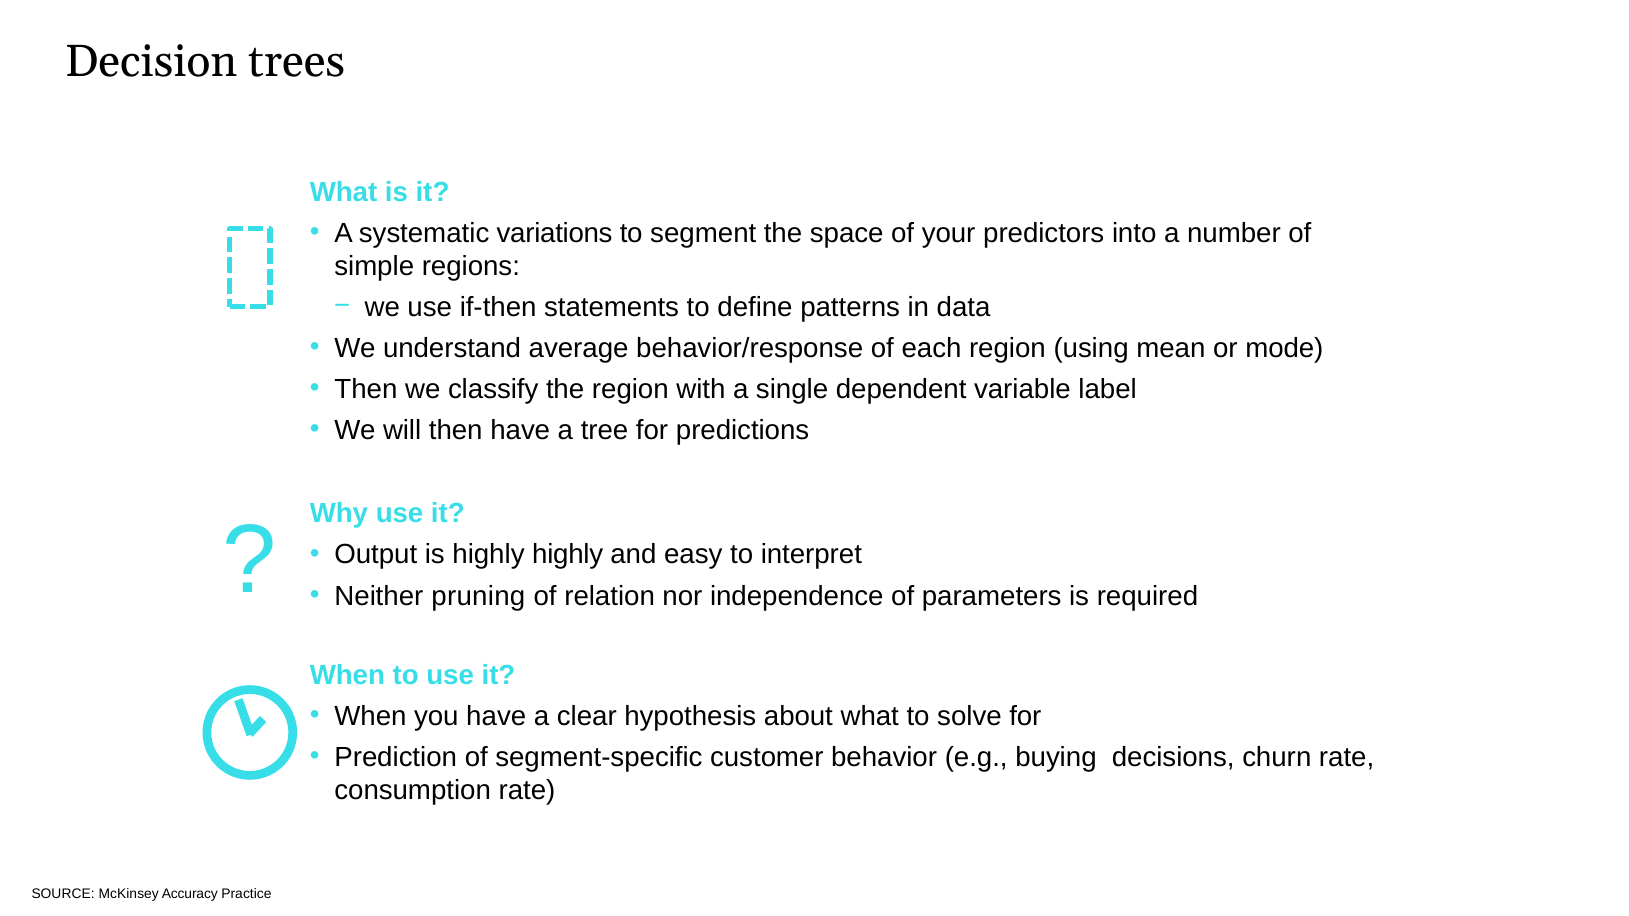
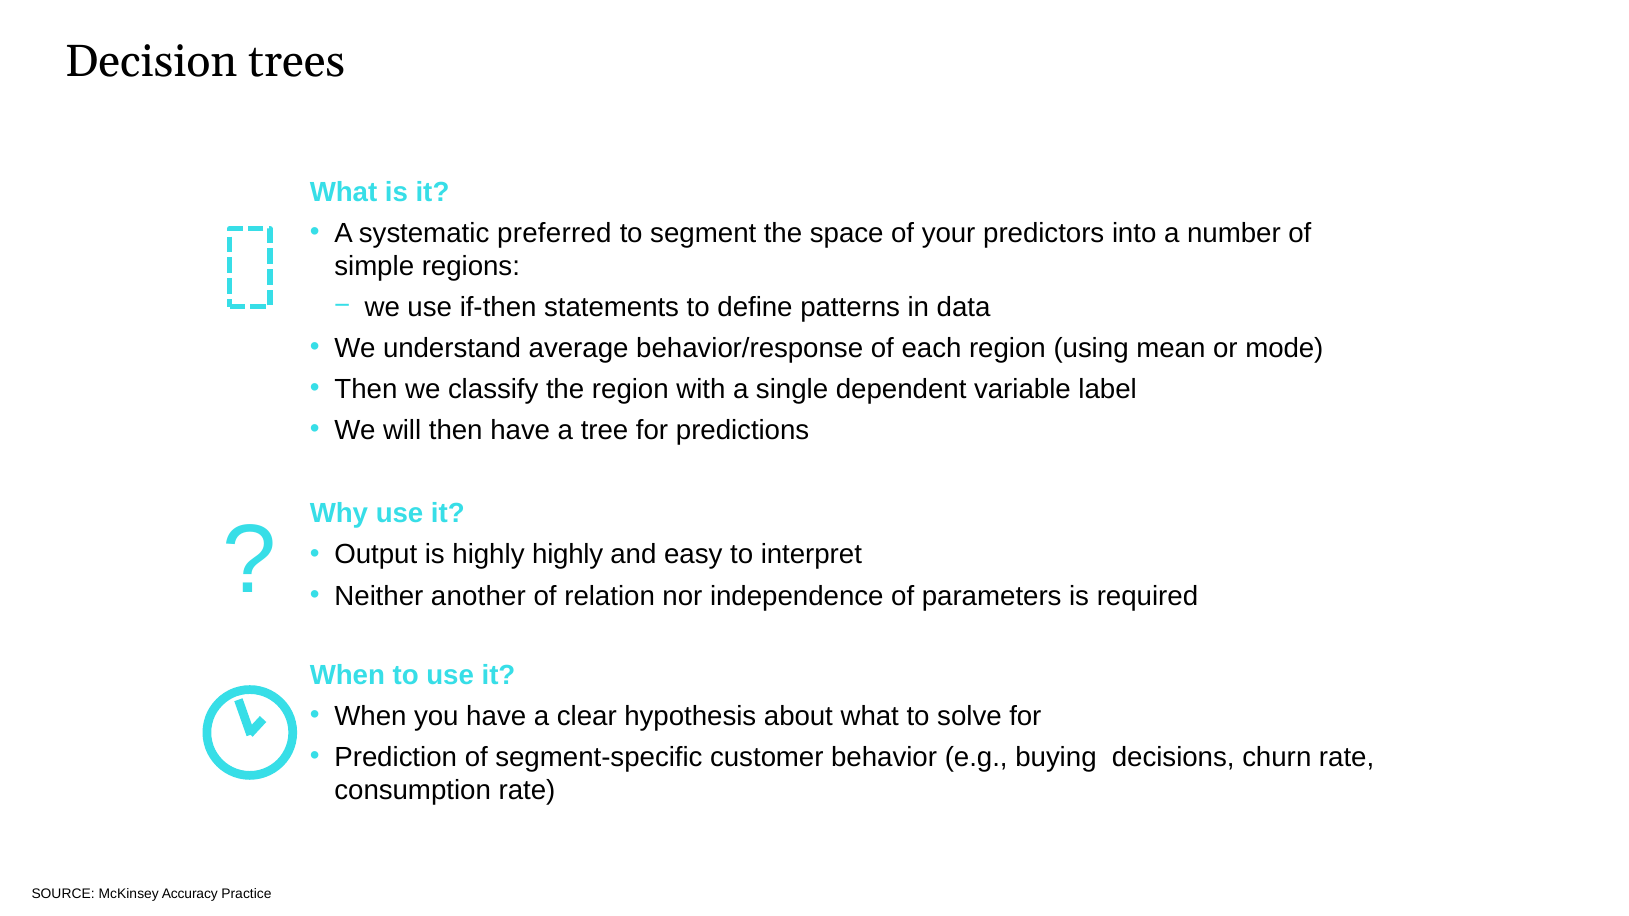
variations: variations -> preferred (554, 233)
pruning: pruning -> another (478, 596)
